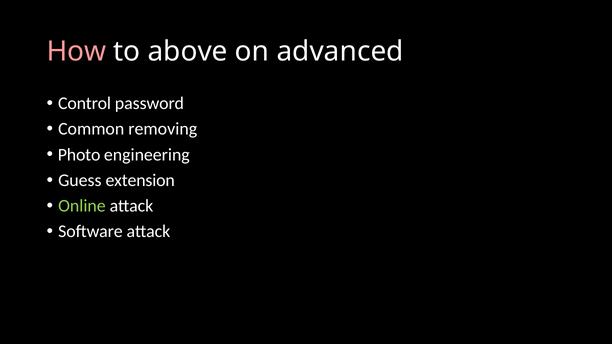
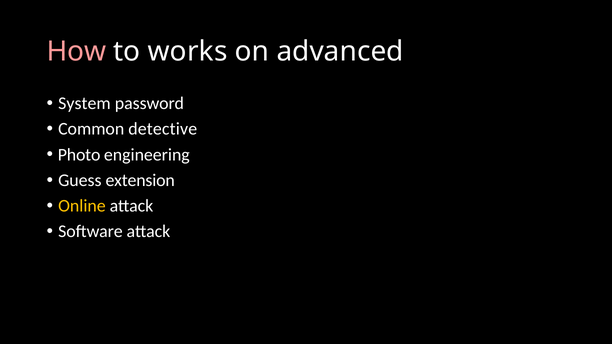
above: above -> works (188, 51)
Control: Control -> System (84, 103)
removing: removing -> detective (163, 129)
Online colour: light green -> yellow (82, 206)
